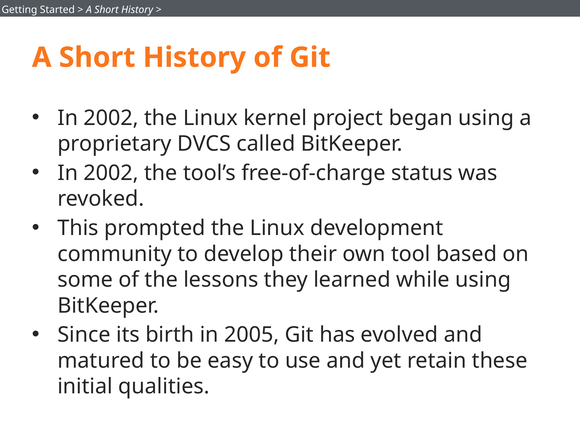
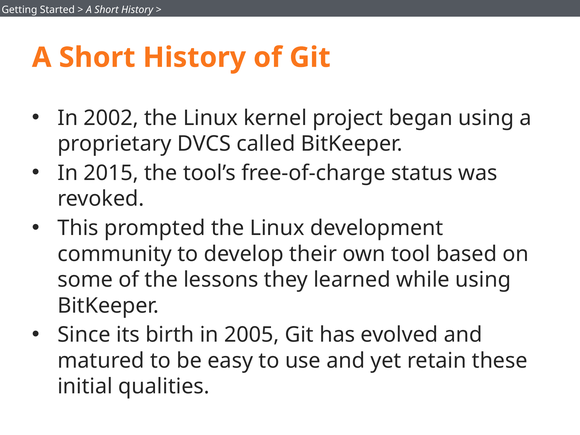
2002: 2002 -> 2015 (111, 173)
